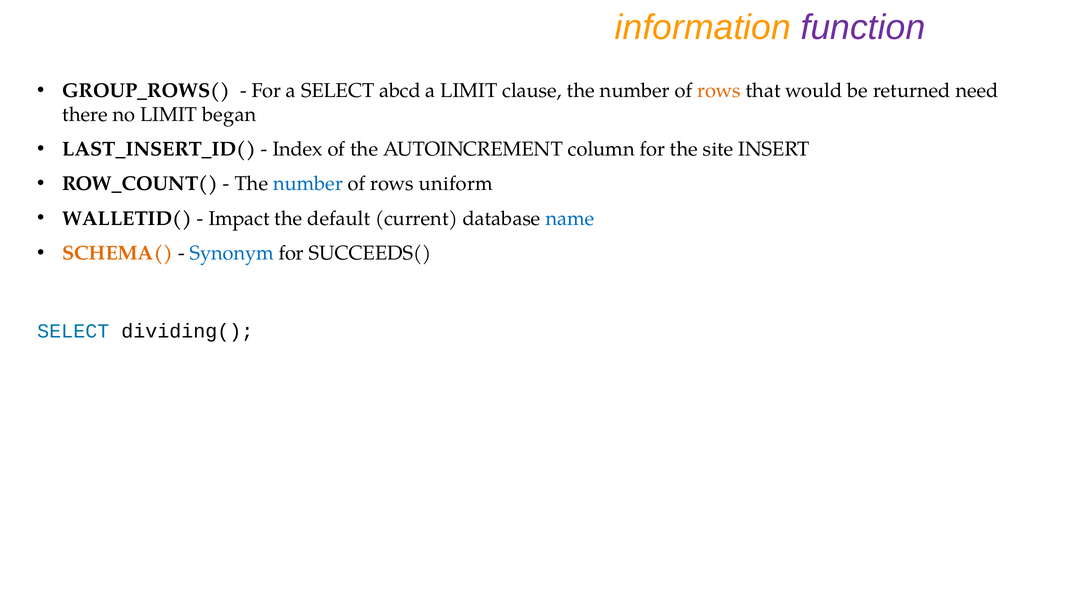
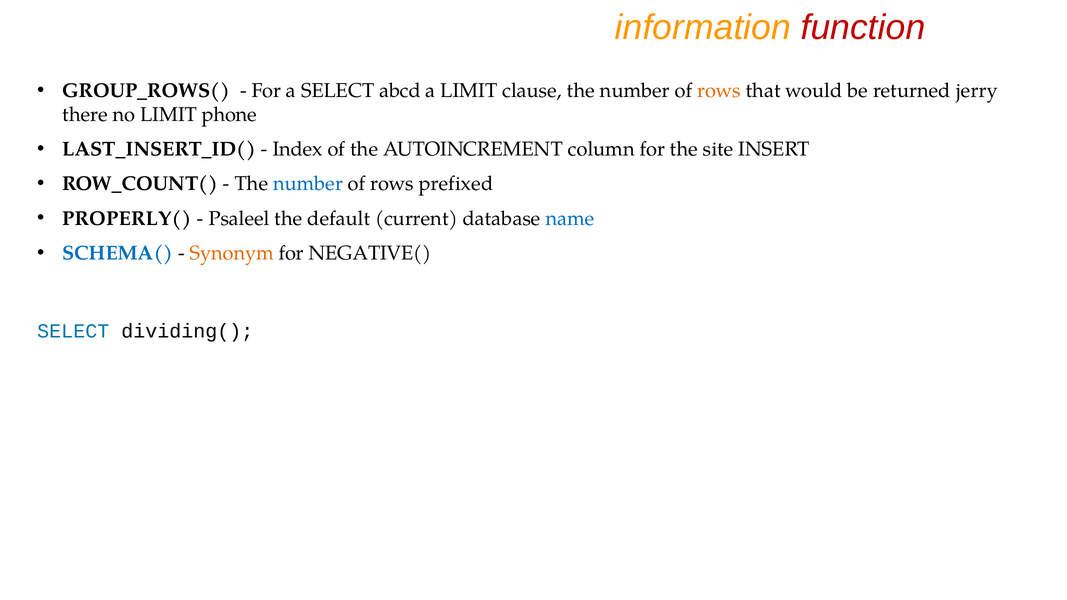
function colour: purple -> red (863, 28)
need: need -> jerry (977, 91)
began: began -> phone (229, 115)
uniform: uniform -> prefixed (456, 184)
WALLETID(: WALLETID( -> PROPERLY( (127, 219)
Impact: Impact -> Psaleel (239, 219)
SCHEMA( colour: orange -> blue (118, 253)
Synonym colour: blue -> orange (232, 253)
SUCCEEDS(: SUCCEEDS( -> NEGATIVE( (370, 253)
